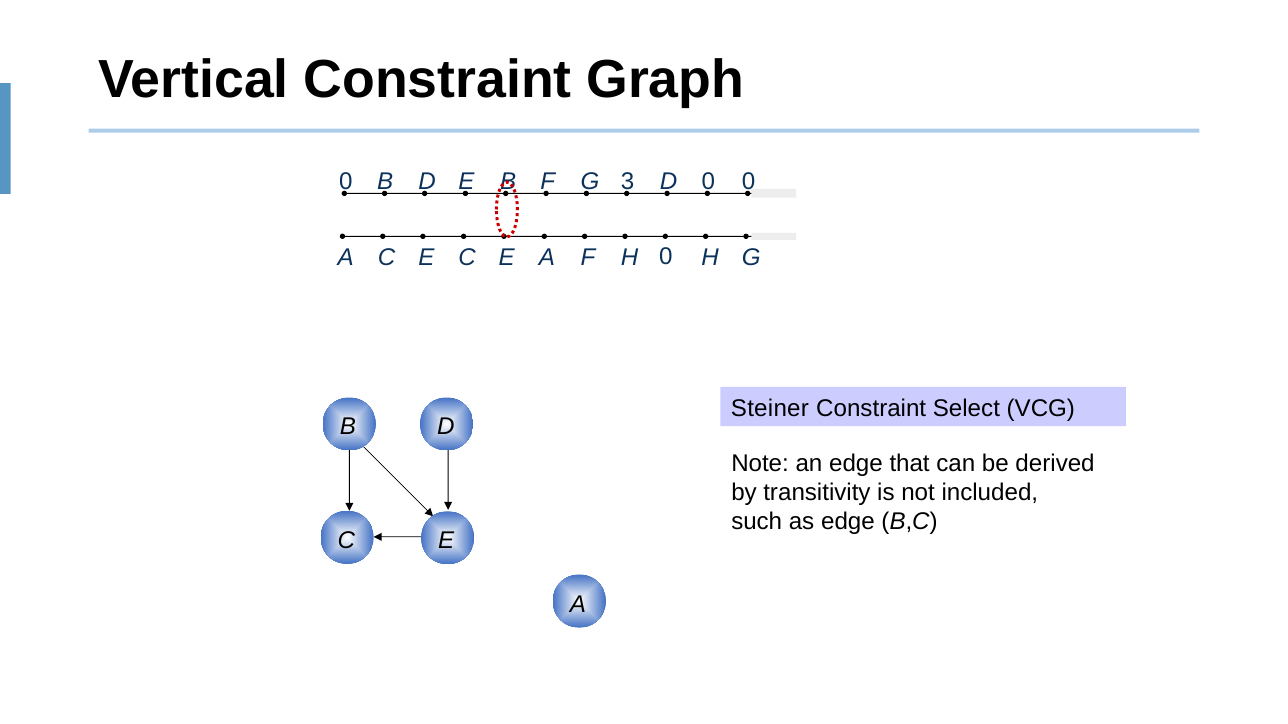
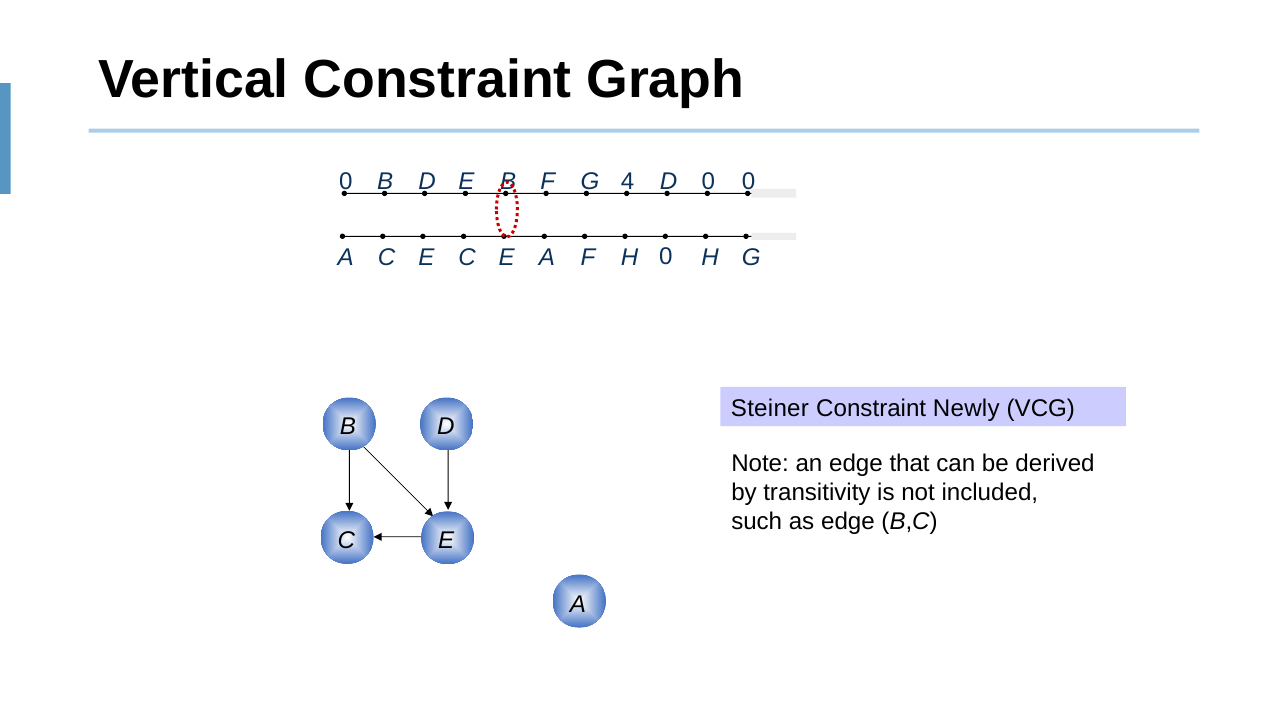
3: 3 -> 4 (628, 181)
Select: Select -> Newly (966, 408)
